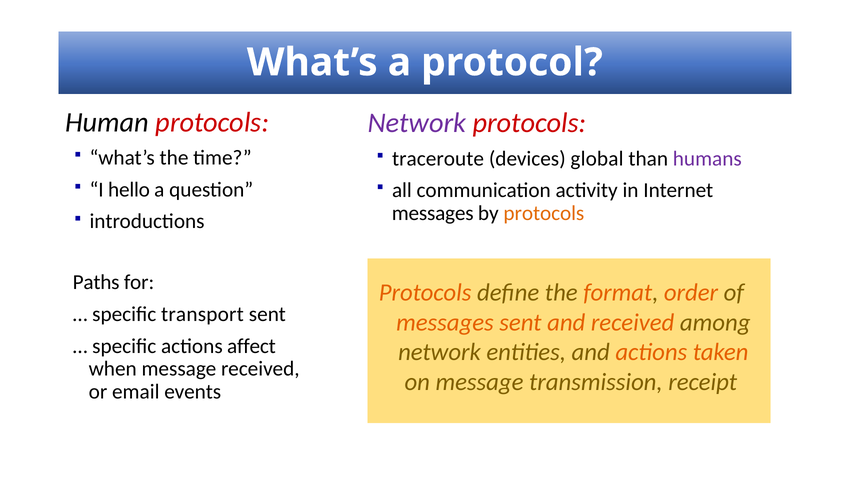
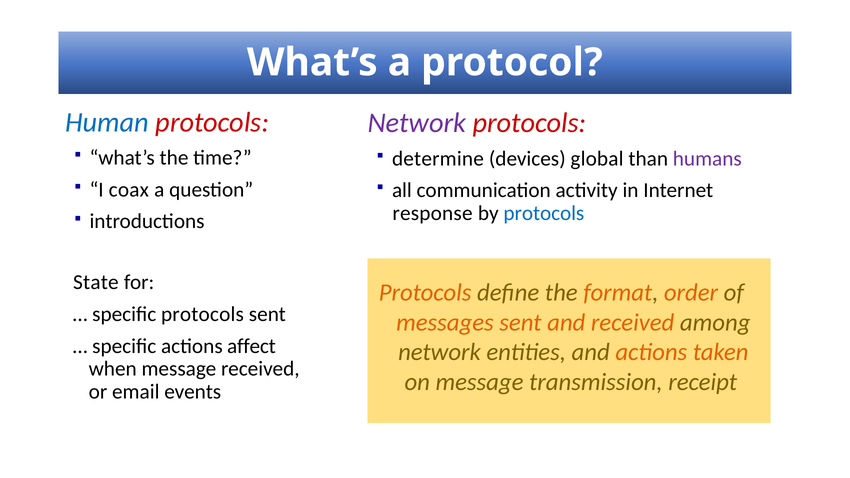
Human colour: black -> blue (107, 122)
traceroute: traceroute -> determine (438, 159)
hello: hello -> coax (129, 190)
messages: messages -> response (432, 213)
protocols colour: orange -> blue (544, 213)
Paths: Paths -> State (96, 283)
specific transport: transport -> protocols (202, 314)
